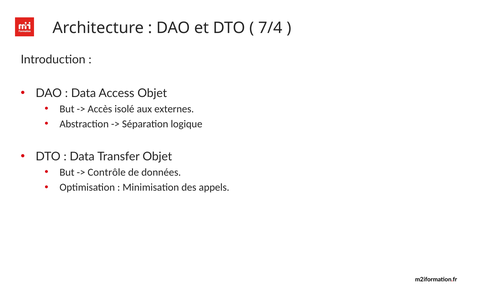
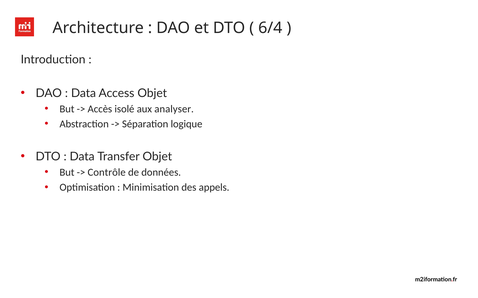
7/4: 7/4 -> 6/4 (270, 28)
externes: externes -> analyser (174, 109)
